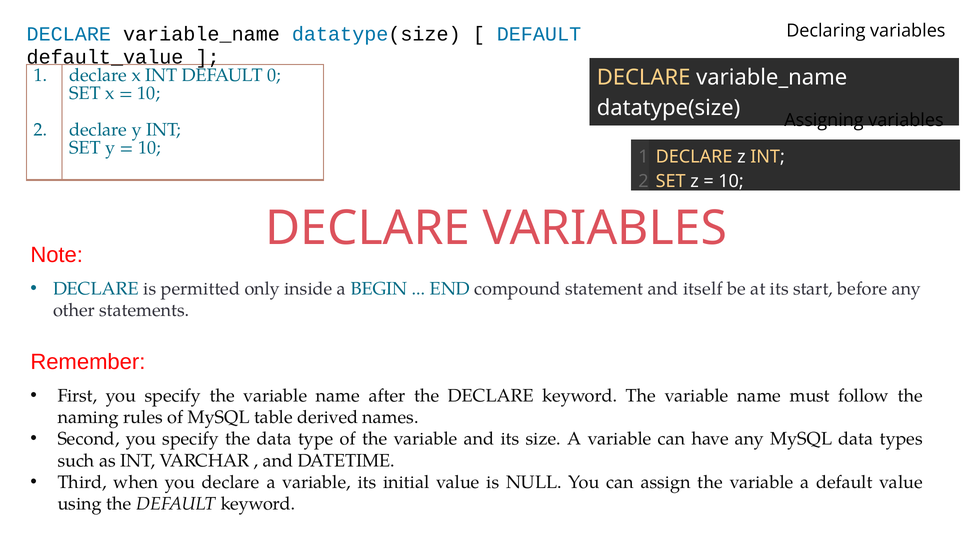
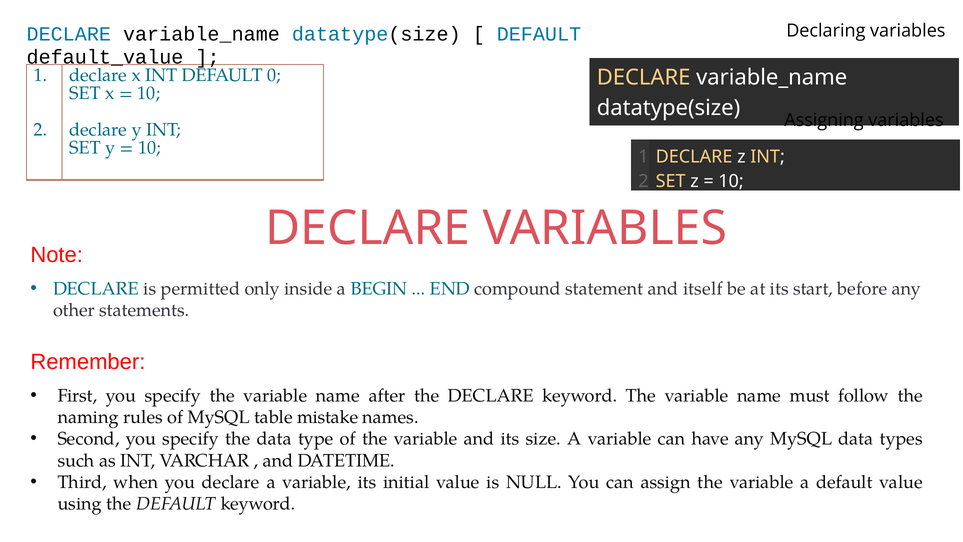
derived: derived -> mistake (328, 417)
